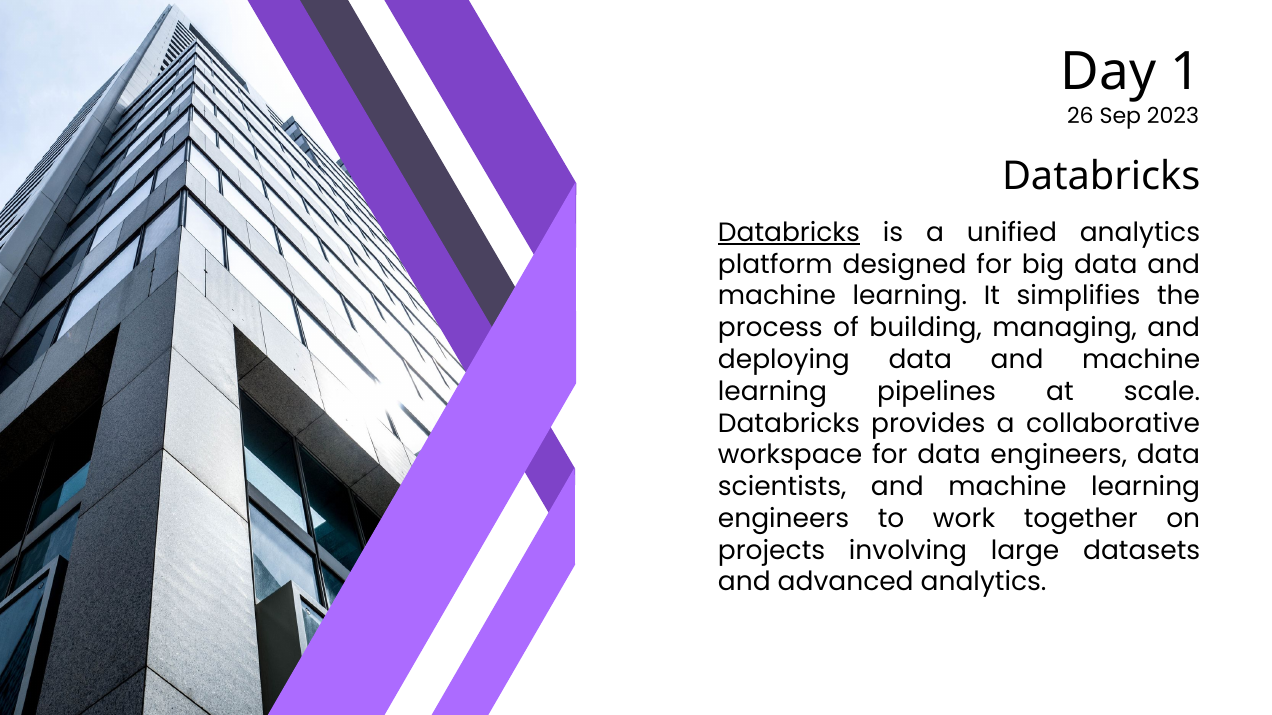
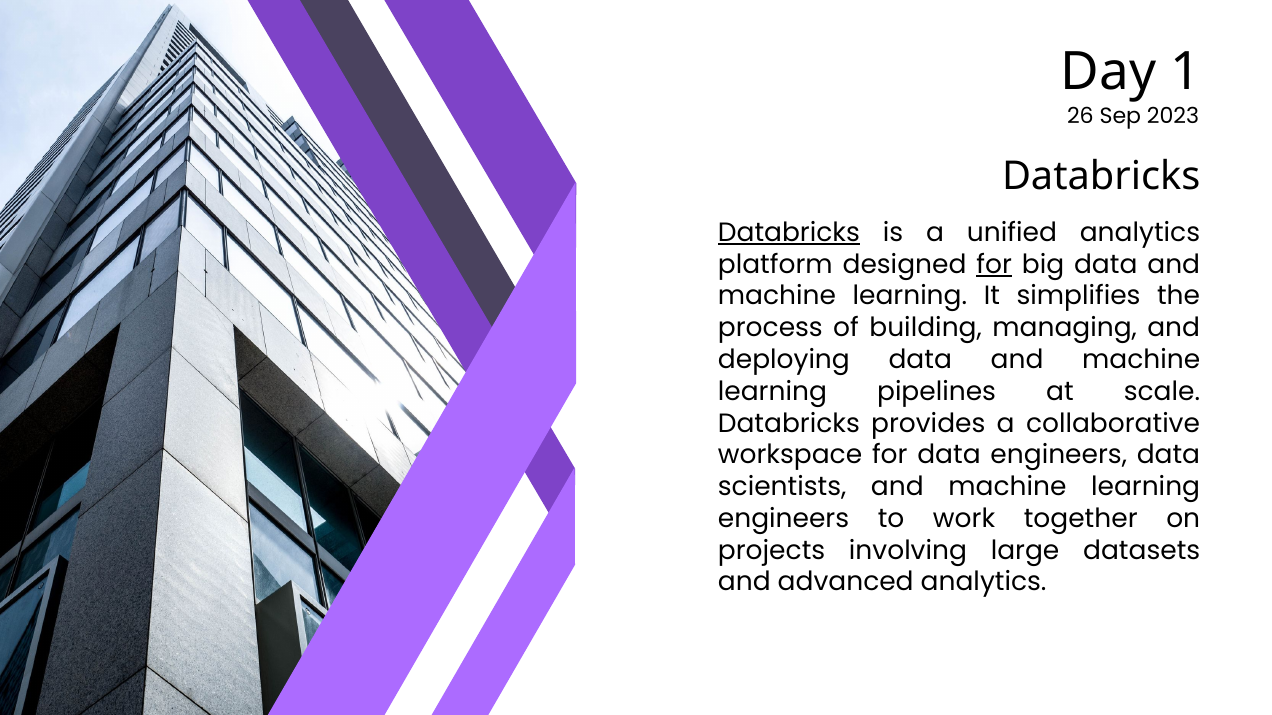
for underline: none -> present (994, 265)
